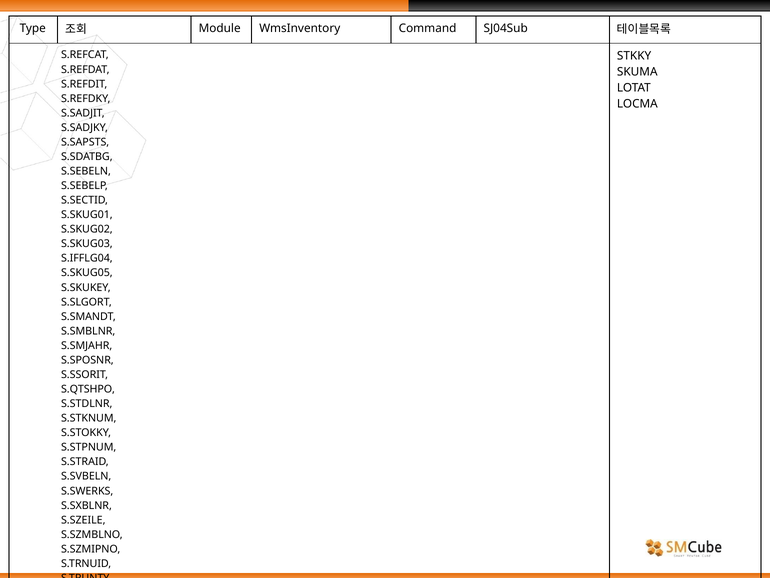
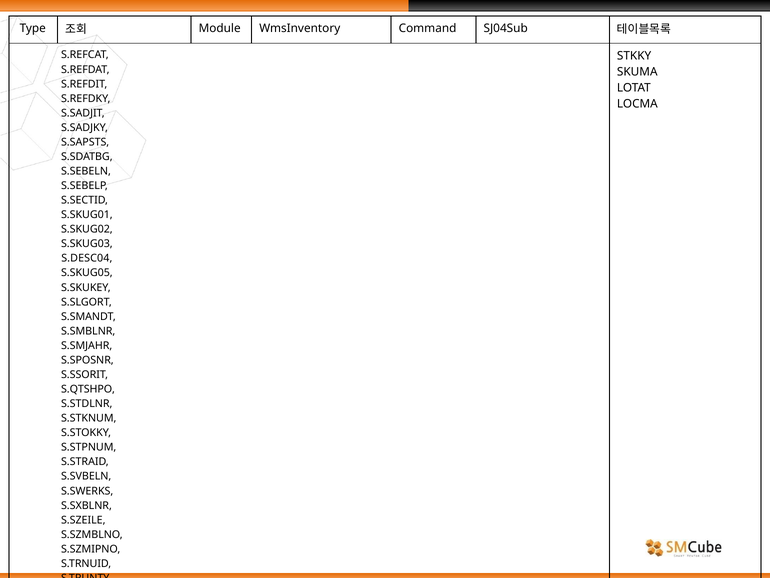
S.IFFLG04: S.IFFLG04 -> S.DESC04 (87, 258)
